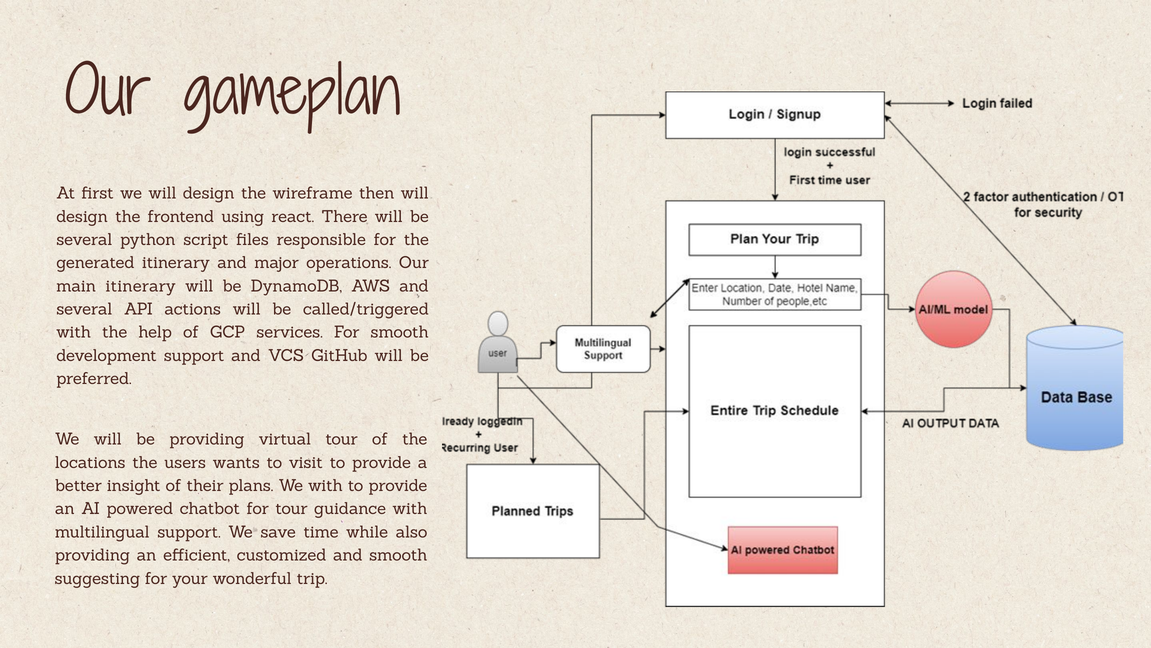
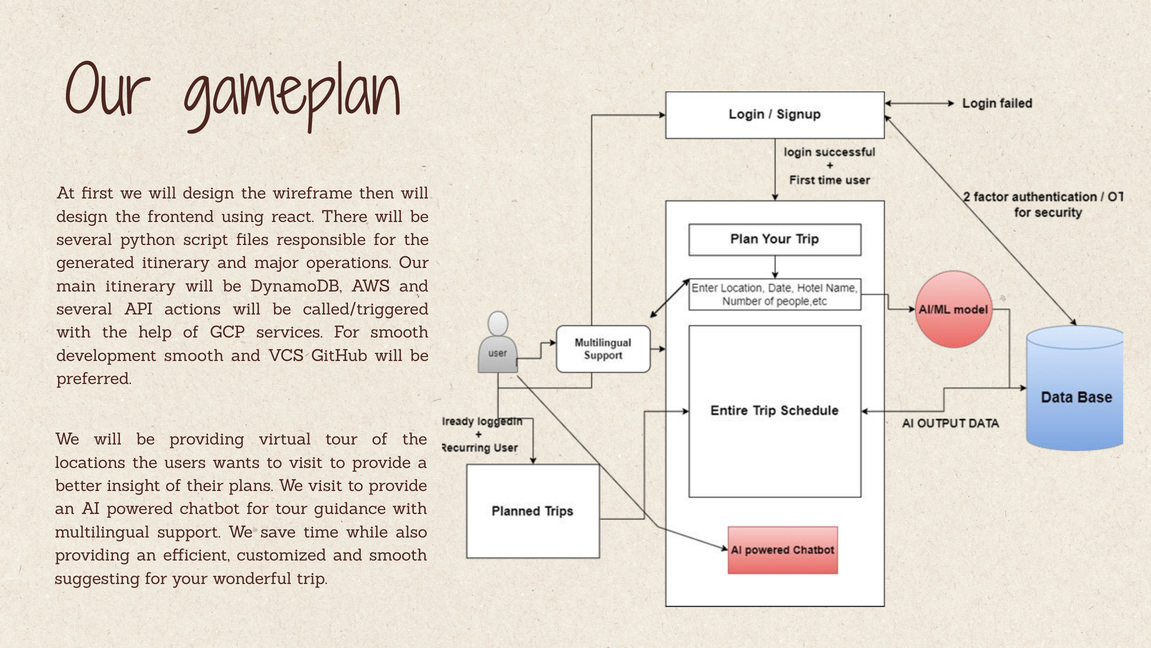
development support: support -> smooth (194, 355)
We with: with -> visit (325, 485)
